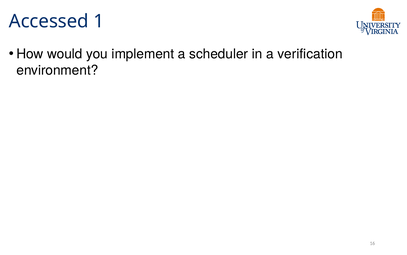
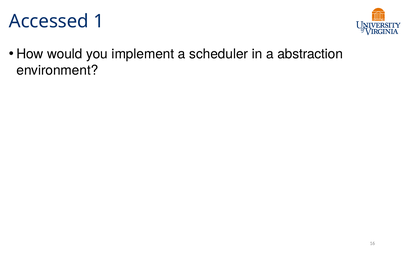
verification: verification -> abstraction (310, 54)
